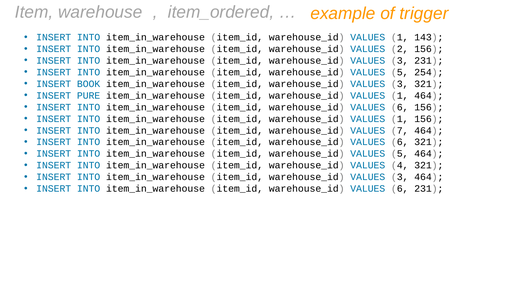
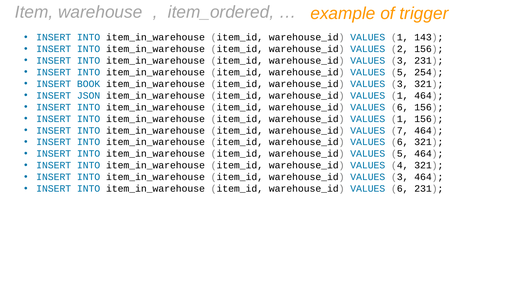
PURE: PURE -> JSON (89, 96)
